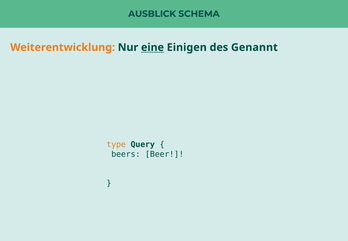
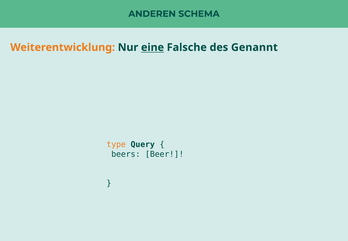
AUSBLICK: AUSBLICK -> ANDEREN (152, 14)
Einigen: Einigen -> Falsche (187, 47)
